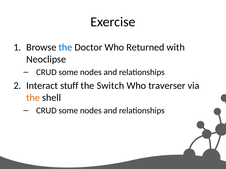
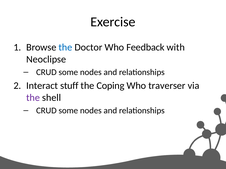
Returned: Returned -> Feedback (145, 47)
Switch: Switch -> Coping (110, 86)
the colour: orange -> purple (33, 98)
